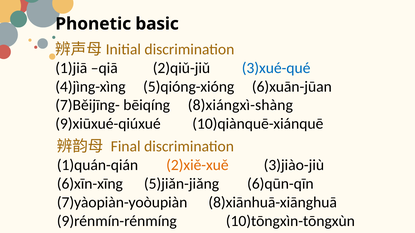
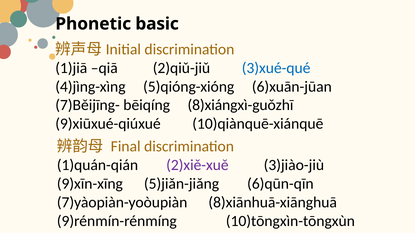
8)xiángxì-shàng: 8)xiángxì-shàng -> 8)xiángxì-guǒzhī (240, 105)
2)xiě-xuě colour: orange -> purple (197, 165)
6)xīn-xīng: 6)xīn-xīng -> 9)xīn-xīng (90, 184)
